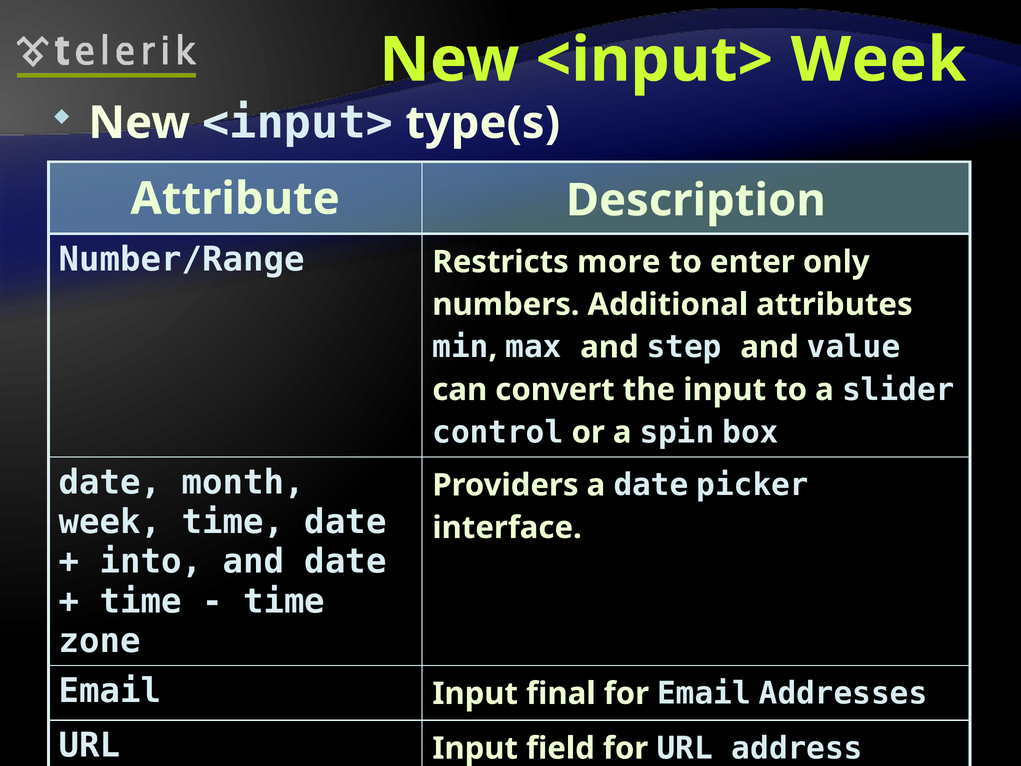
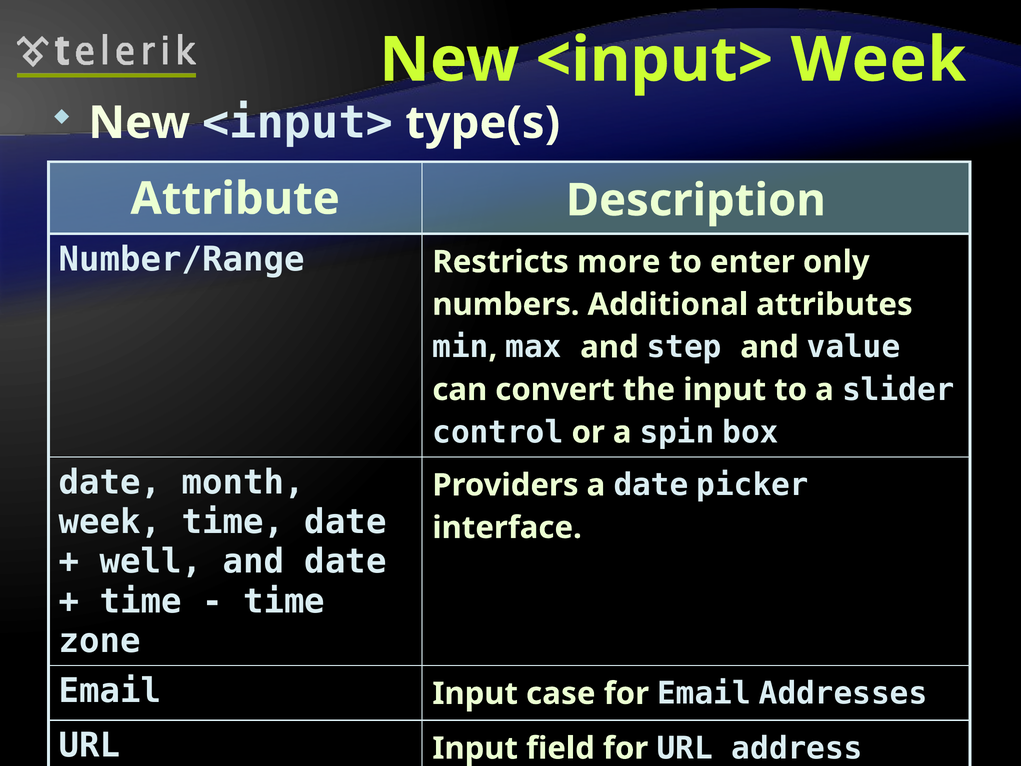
into: into -> well (151, 562)
final: final -> case (561, 693)
